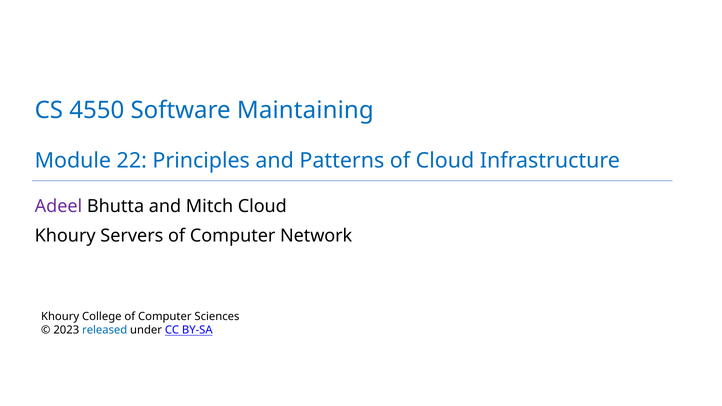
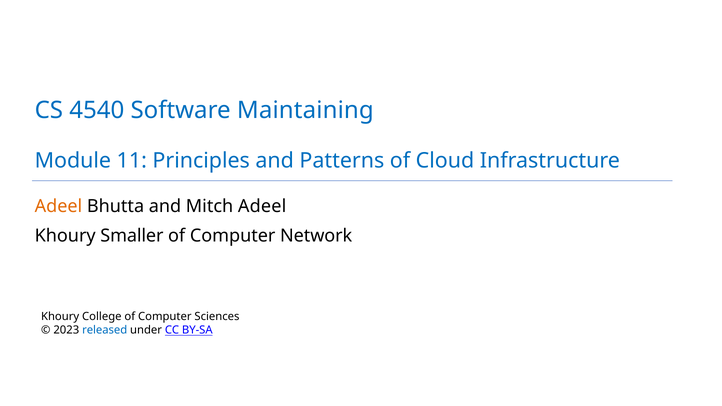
4550: 4550 -> 4540 (97, 110)
22: 22 -> 11 (132, 161)
Adeel colour: purple -> orange (58, 207)
Mitch Cloud: Cloud -> Adeel (262, 207)
Servers: Servers -> Smaller (132, 236)
